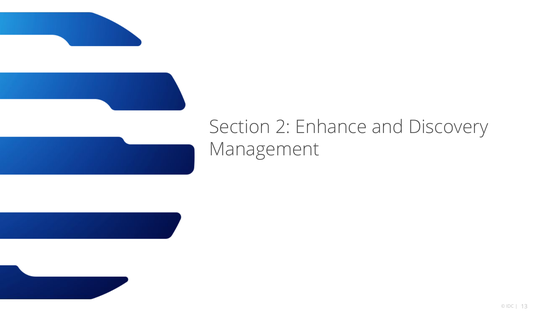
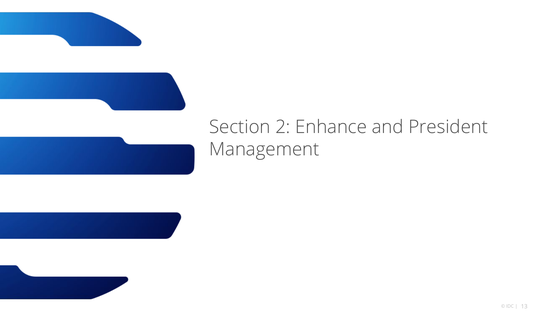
Discovery: Discovery -> President (448, 127)
